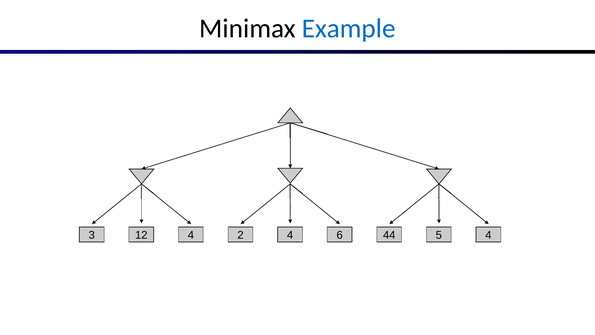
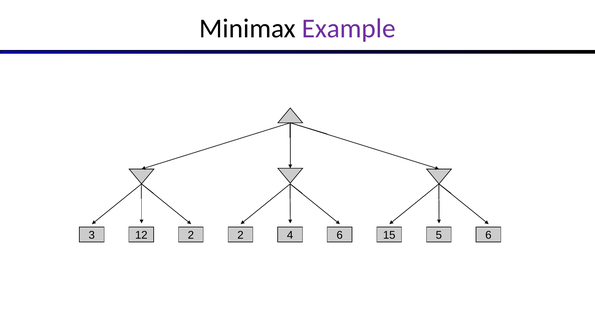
Example colour: blue -> purple (349, 29)
12 4: 4 -> 2 (191, 235)
44: 44 -> 15 (389, 235)
5 4: 4 -> 6 (488, 235)
